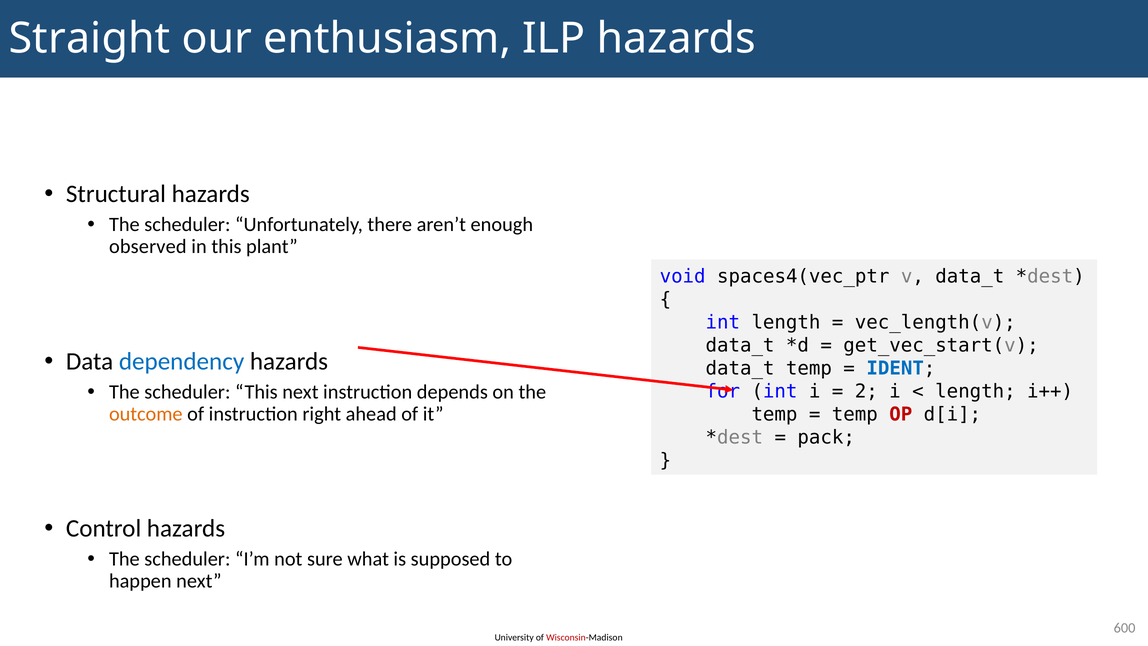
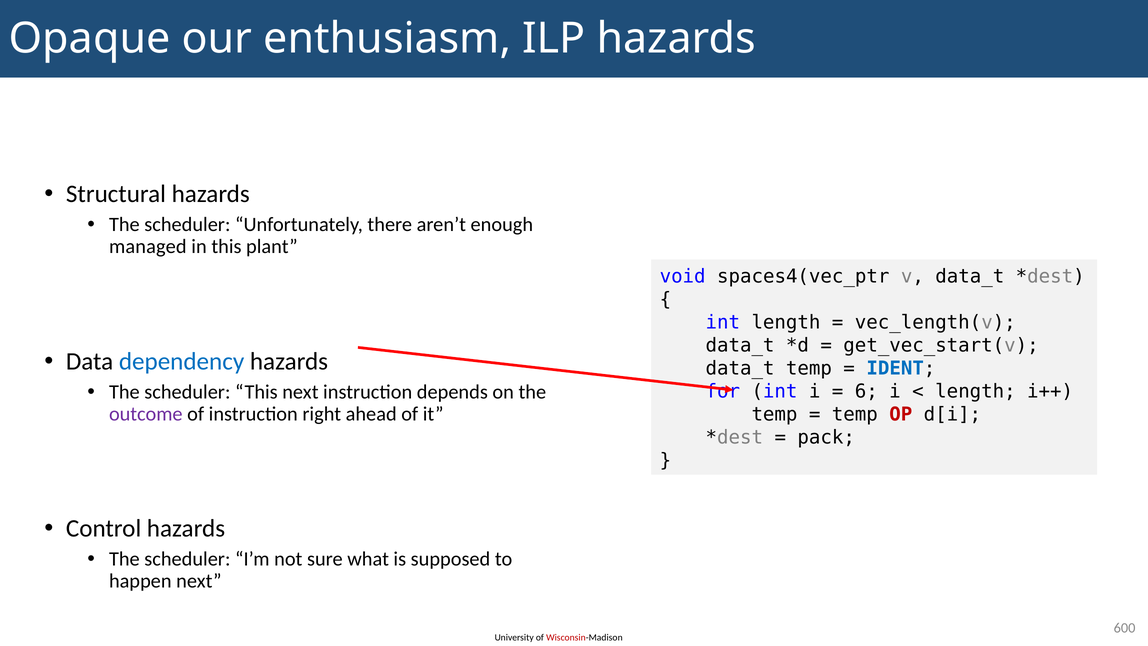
Straight: Straight -> Opaque (90, 38)
observed: observed -> managed (148, 247)
2: 2 -> 6 (866, 391)
outcome colour: orange -> purple (146, 414)
